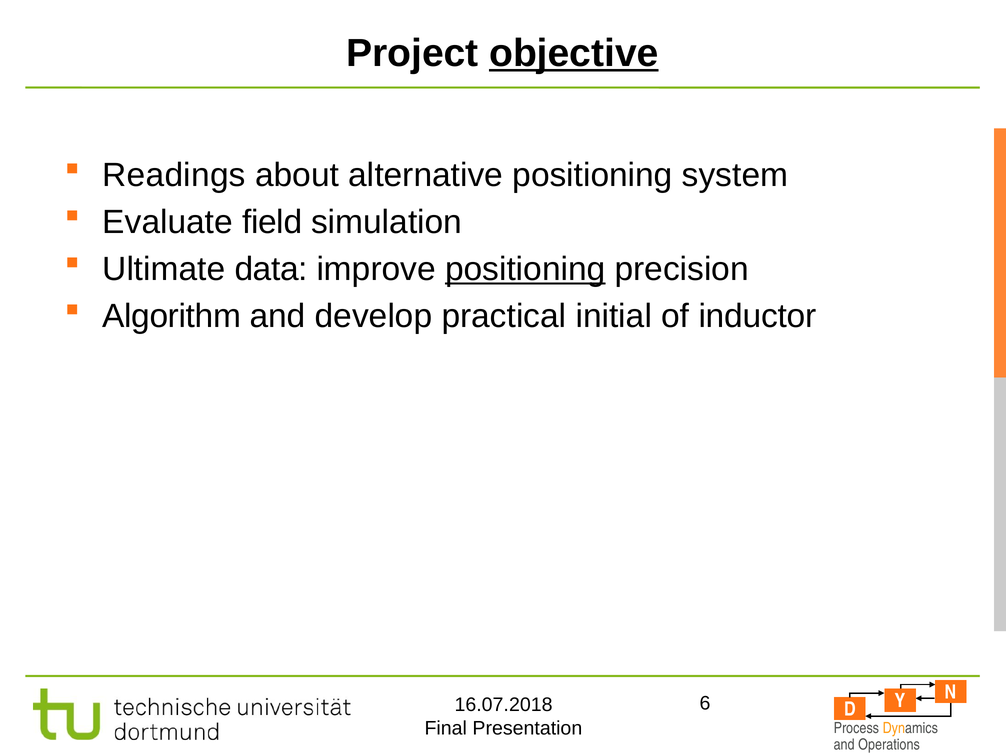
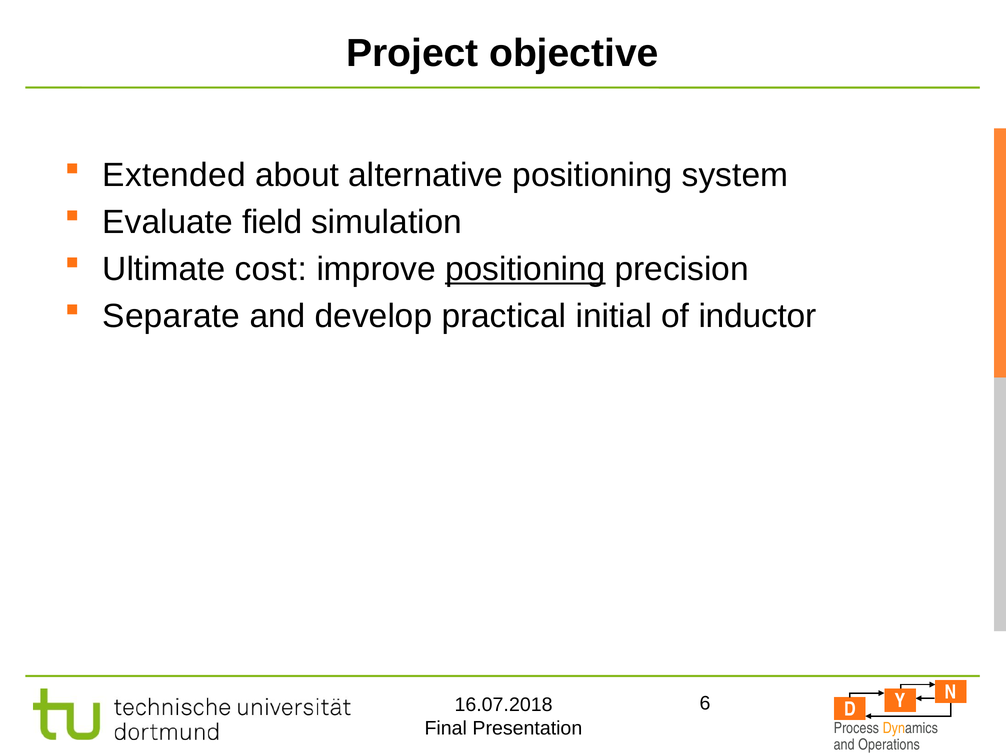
objective underline: present -> none (574, 53)
Readings: Readings -> Extended (174, 175)
data: data -> cost (271, 269)
Algorithm: Algorithm -> Separate (171, 316)
